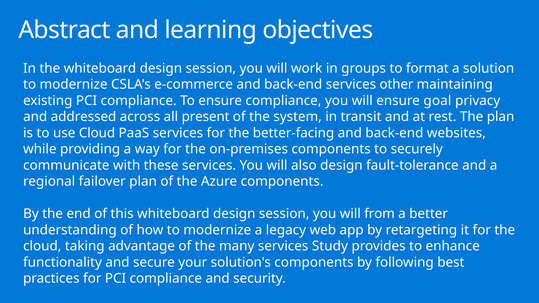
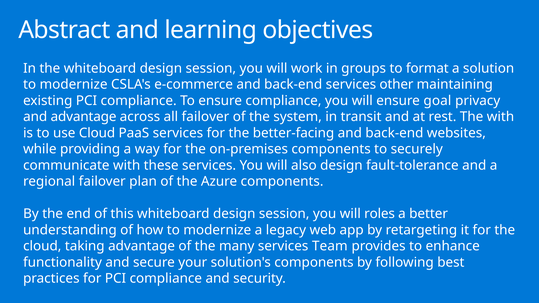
and addressed: addressed -> advantage (84, 117)
all present: present -> failover (205, 117)
The plan: plan -> with (501, 117)
from: from -> roles (380, 214)
Study: Study -> Team (330, 246)
